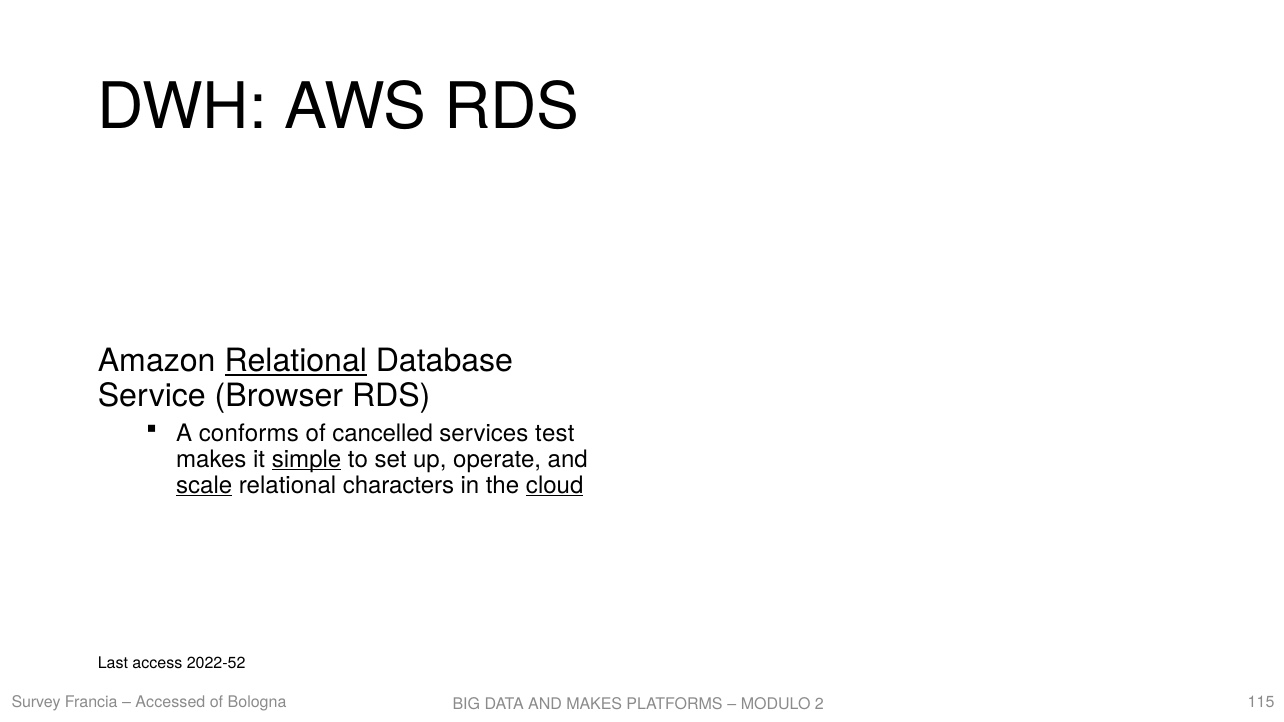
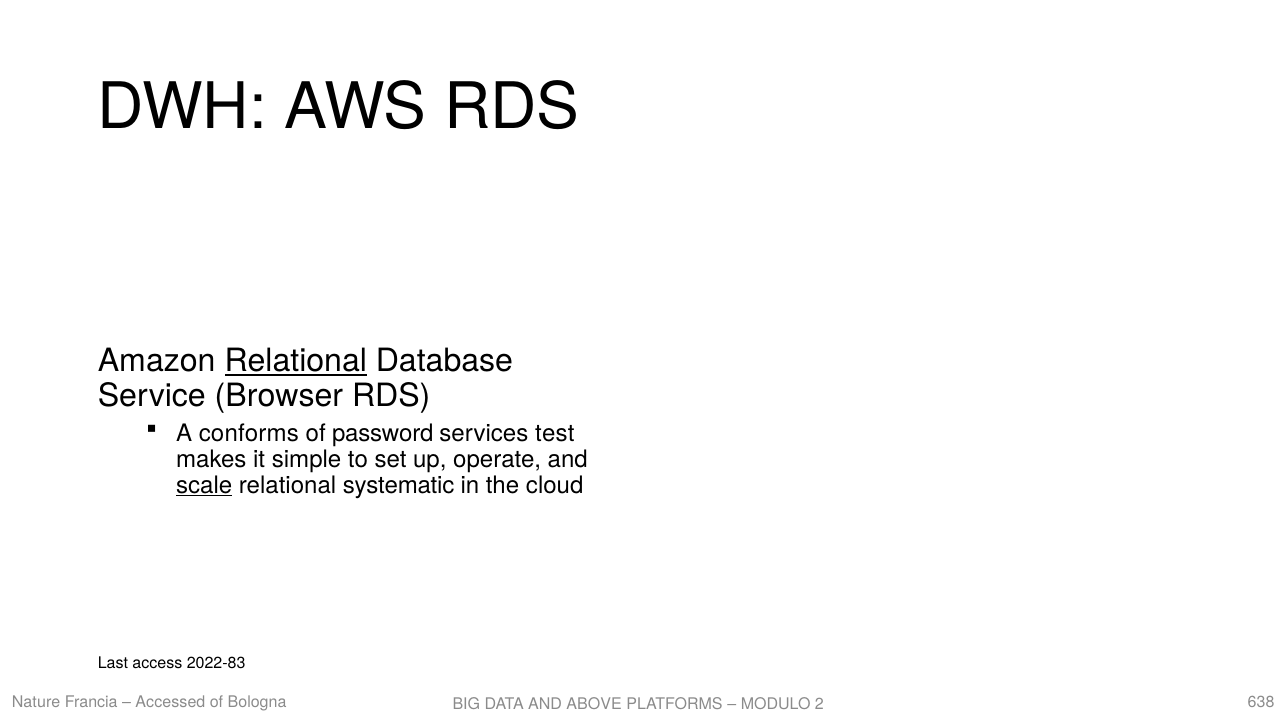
cancelled: cancelled -> password (383, 433)
simple underline: present -> none (307, 459)
characters: characters -> systematic (399, 485)
cloud underline: present -> none (555, 485)
2022-52: 2022-52 -> 2022-83 (216, 664)
Survey: Survey -> Nature (36, 702)
115: 115 -> 638 (1261, 702)
AND MAKES: MAKES -> ABOVE (594, 704)
